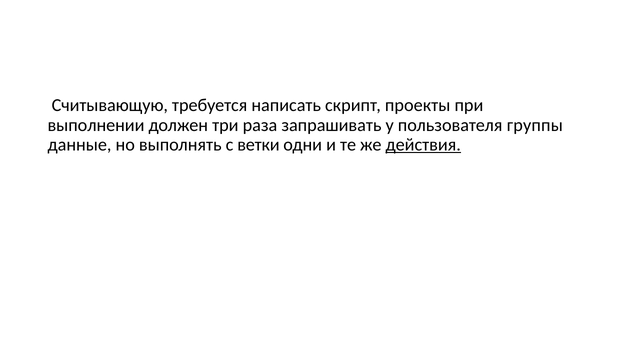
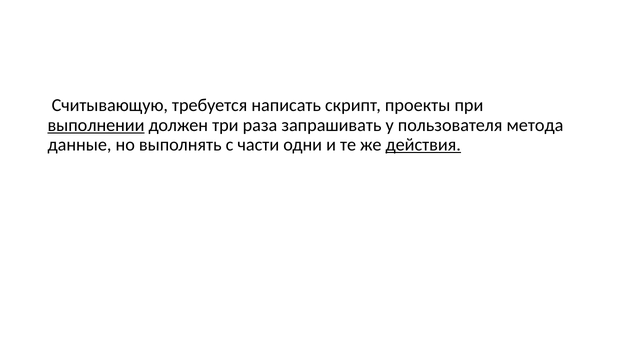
выполнении underline: none -> present (96, 125)
группы: группы -> метода (535, 125)
ветки: ветки -> части (258, 145)
